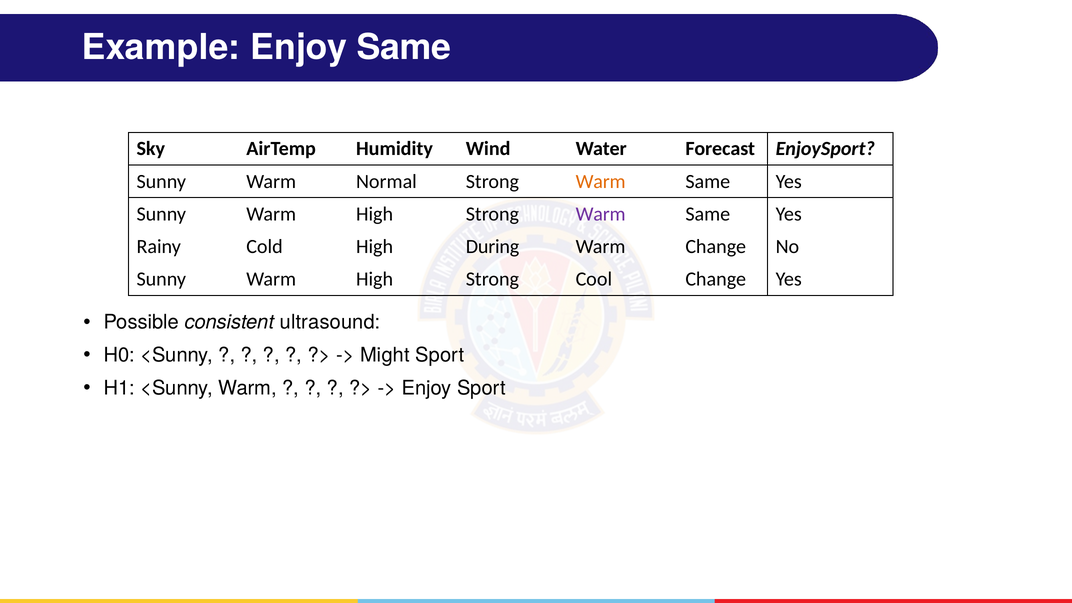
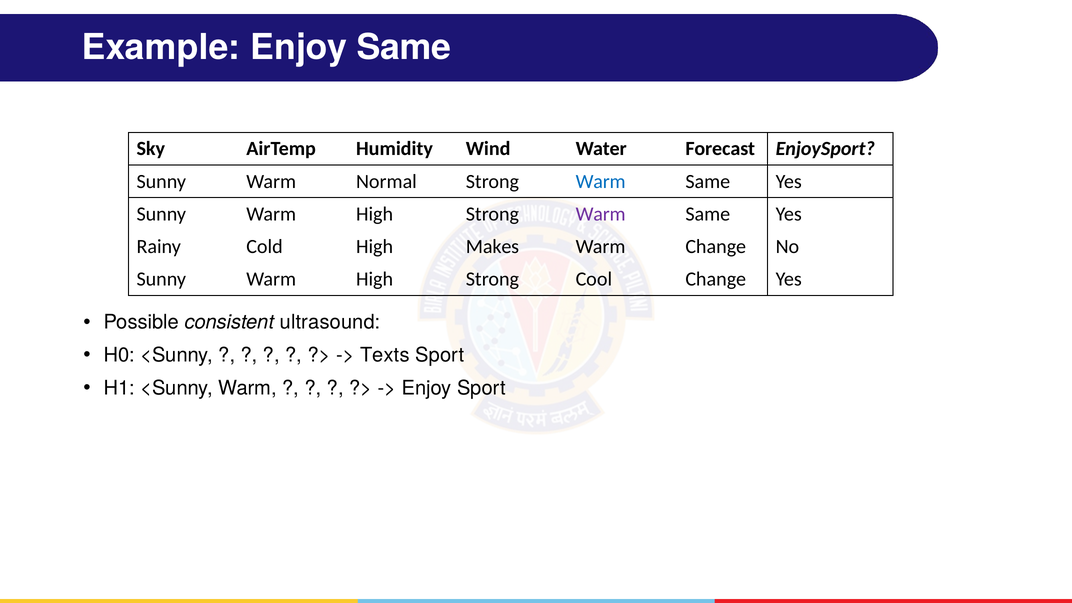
Warm colour: orange -> blue (601, 181)
During: During -> Makes (492, 247)
Might: Might -> Texts (385, 355)
